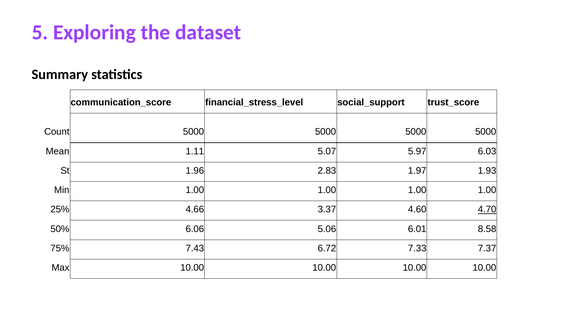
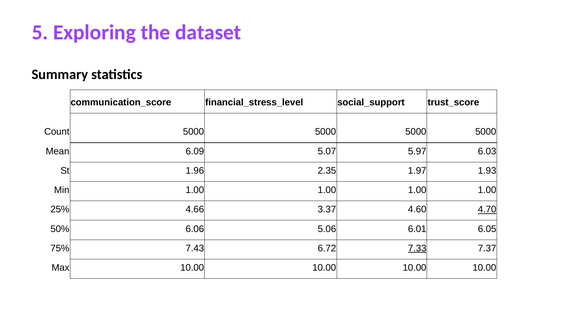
1.11: 1.11 -> 6.09 (195, 151)
2.83: 2.83 -> 2.35 (327, 170)
8.58: 8.58 -> 6.05 (487, 229)
7.33 underline: none -> present (417, 248)
